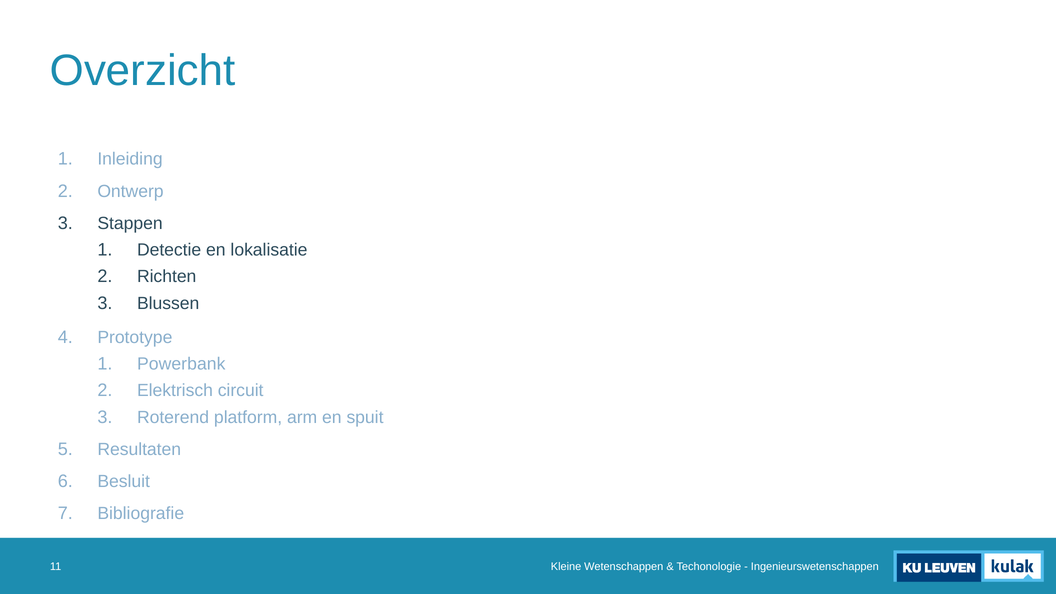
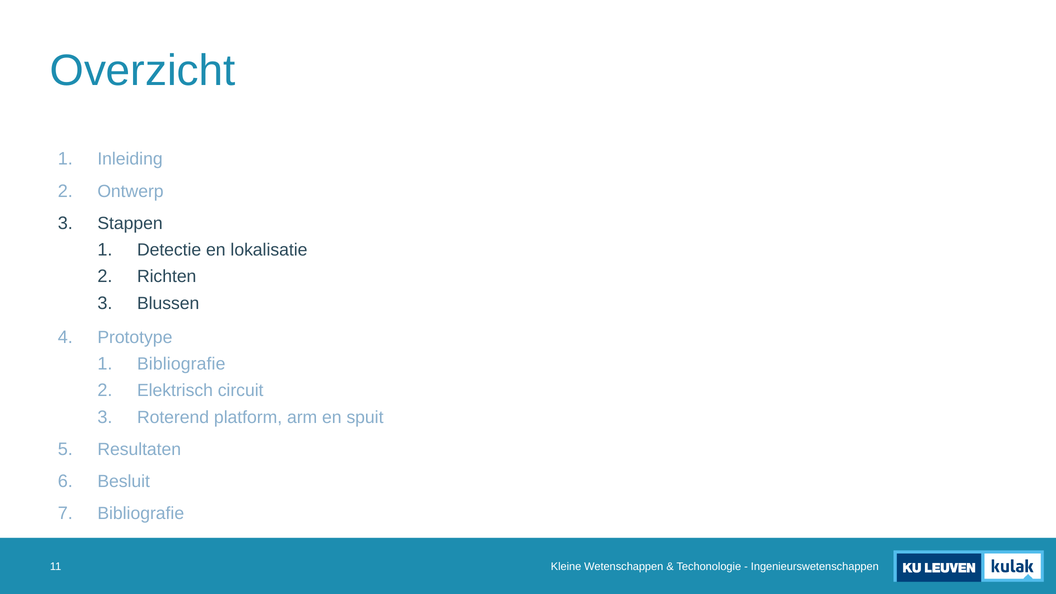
Powerbank: Powerbank -> Bibliografie (181, 364)
